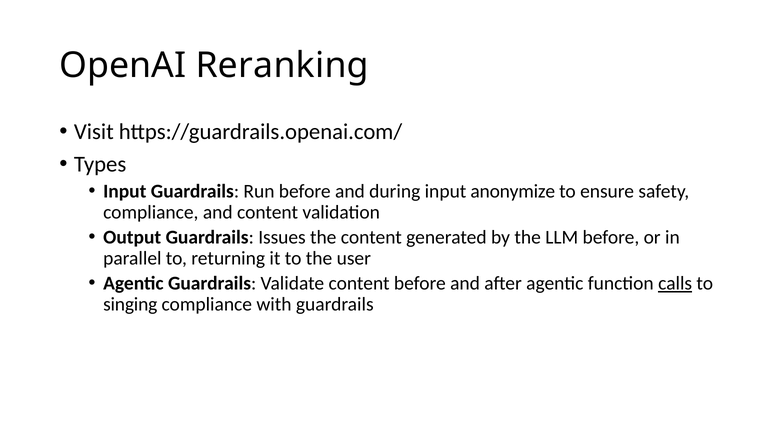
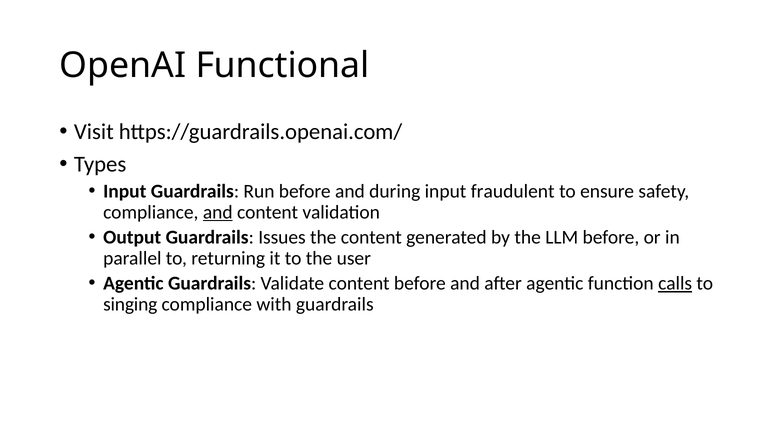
Reranking: Reranking -> Functional (282, 65)
anonymize: anonymize -> fraudulent (513, 191)
and underline: none -> present (218, 212)
